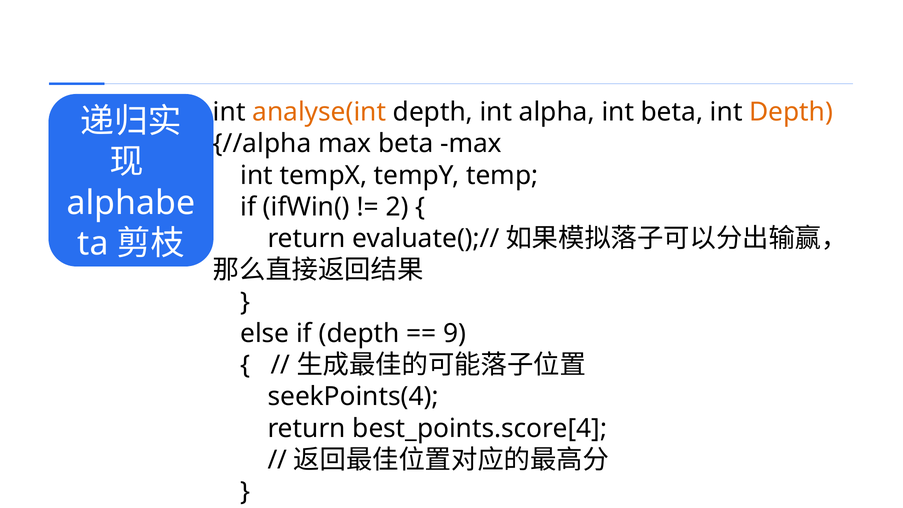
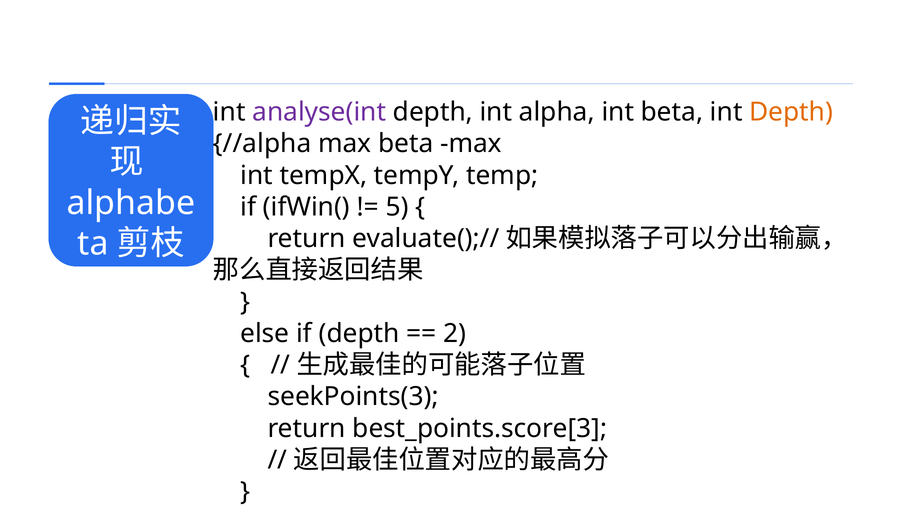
analyse(int colour: orange -> purple (319, 112)
2: 2 -> 5 (397, 207)
9: 9 -> 2 (455, 333)
seekPoints(4: seekPoints(4 -> seekPoints(3 (353, 397)
best_points.score[4: best_points.score[4 -> best_points.score[3 (480, 428)
